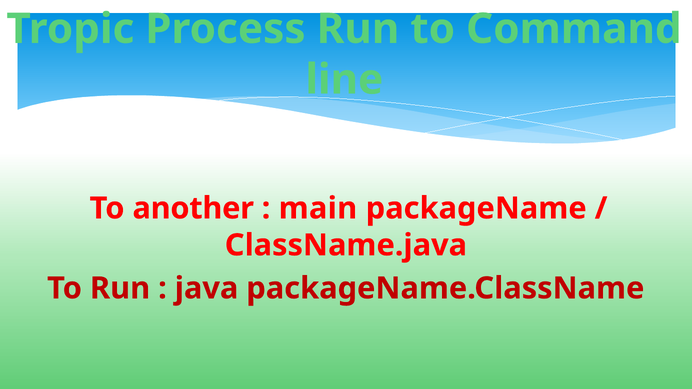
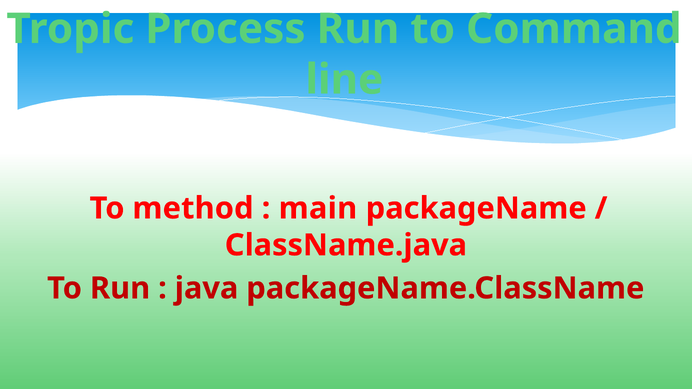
another: another -> method (193, 208)
